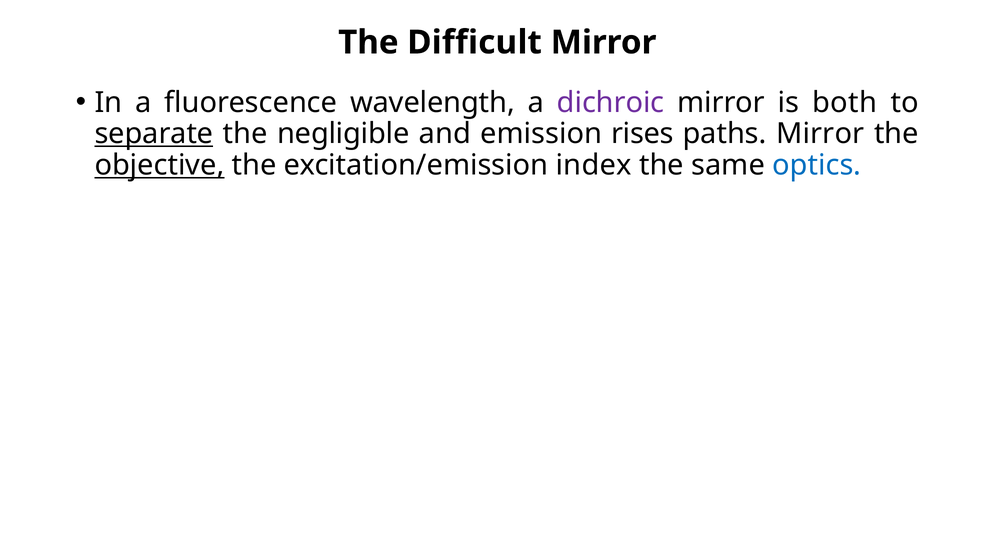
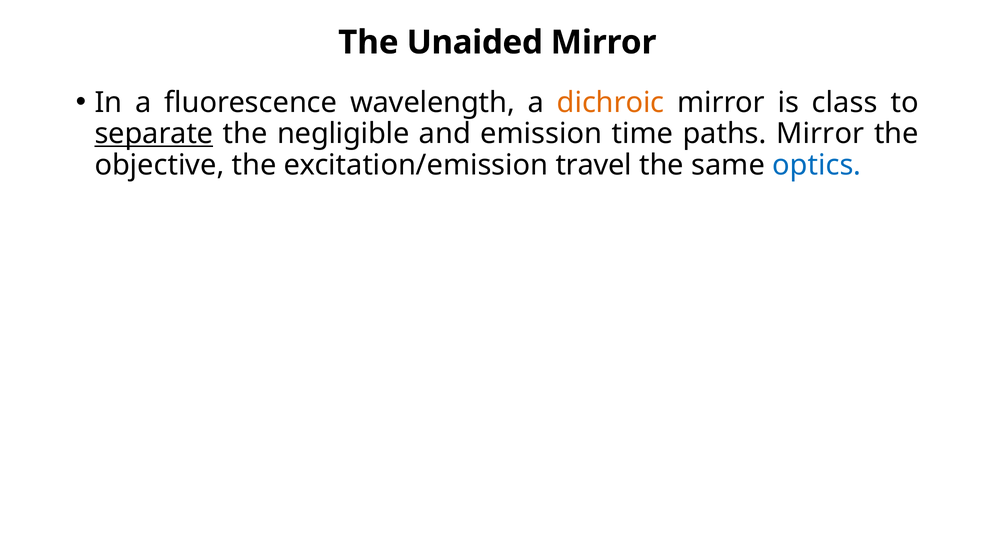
Difficult: Difficult -> Unaided (475, 42)
dichroic colour: purple -> orange (611, 102)
both: both -> class (845, 102)
rises: rises -> time (642, 134)
objective underline: present -> none (159, 165)
index: index -> travel (594, 165)
